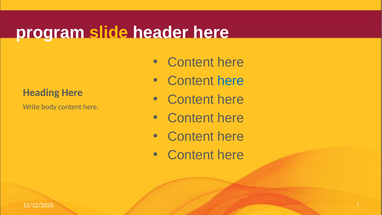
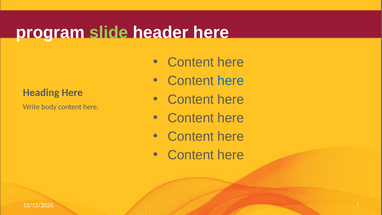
slide colour: yellow -> light green (109, 32)
